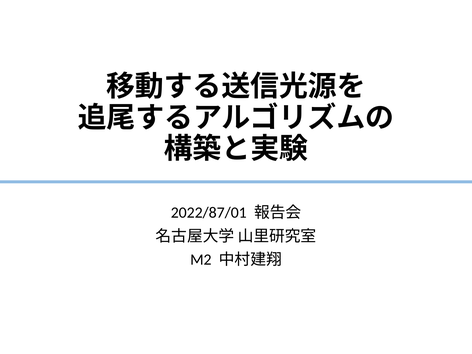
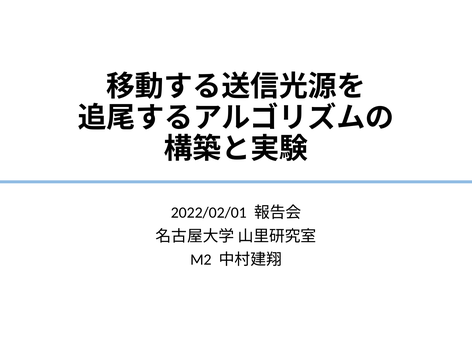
2022/87/01: 2022/87/01 -> 2022/02/01 (209, 213)
